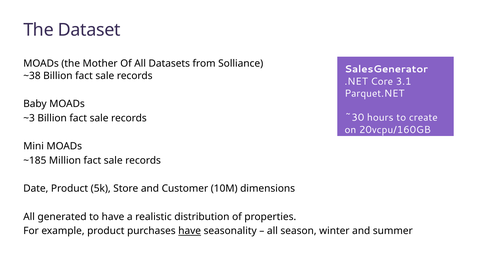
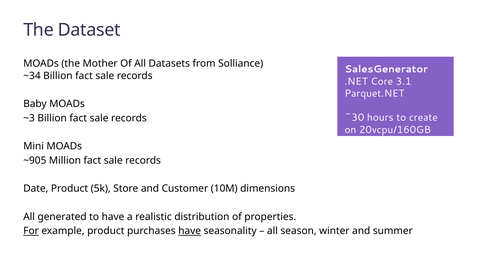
~38: ~38 -> ~34 (32, 76)
~185: ~185 -> ~905 (35, 161)
For underline: none -> present (31, 231)
